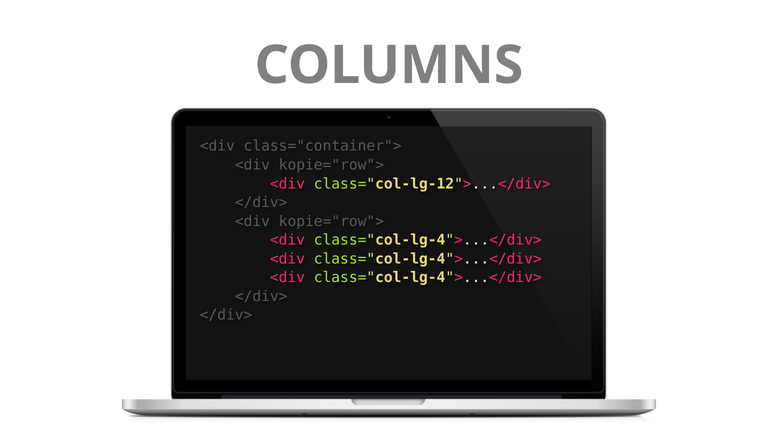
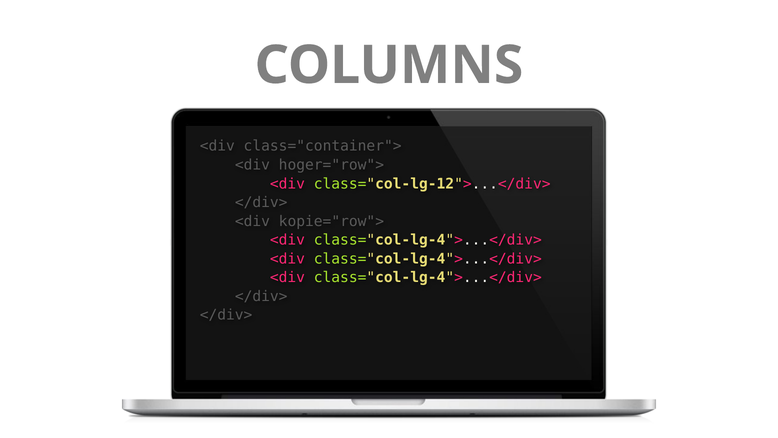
kopie="row">: kopie="row"> -> hoger="row"> (331, 165)
